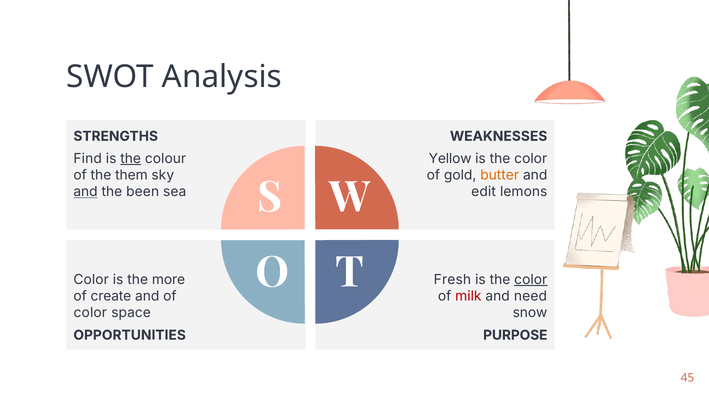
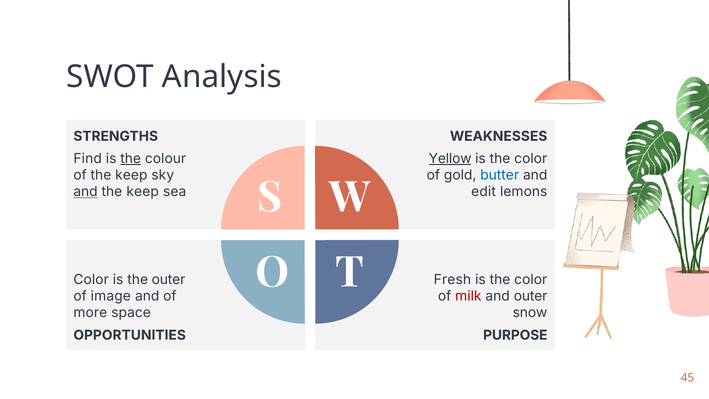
Yellow underline: none -> present (450, 159)
of the them: them -> keep (131, 175)
butter colour: orange -> blue (500, 175)
been: been -> keep (143, 192)
the more: more -> outer (169, 279)
color underline: present -> none (531, 279)
create: create -> image (111, 296)
and need: need -> outer (531, 296)
color: color -> more (90, 313)
